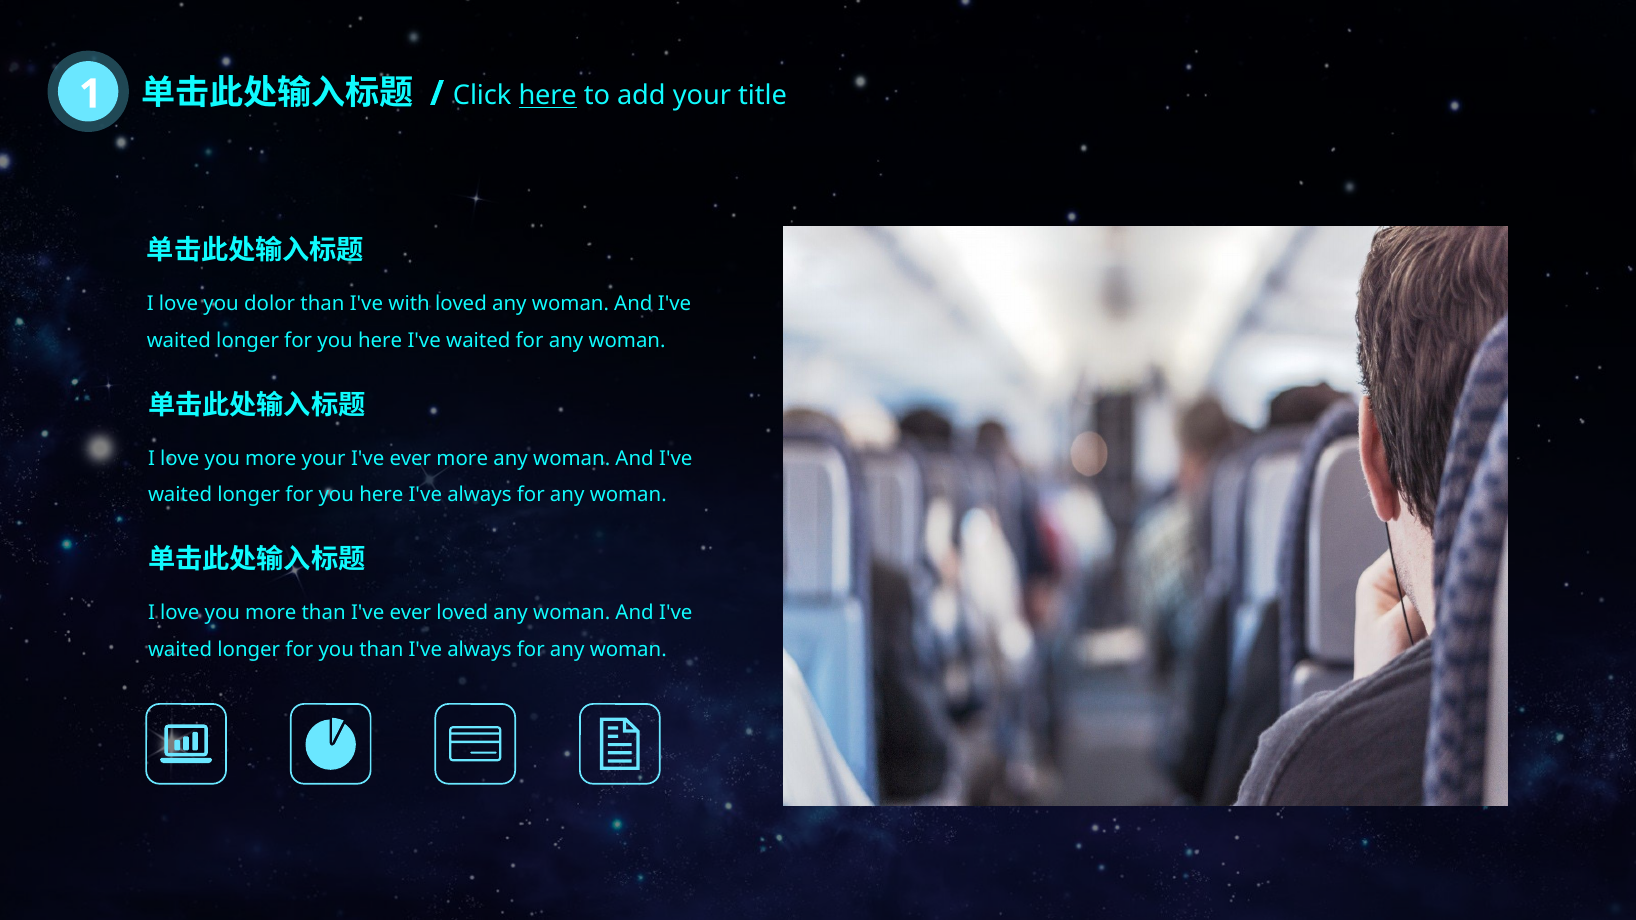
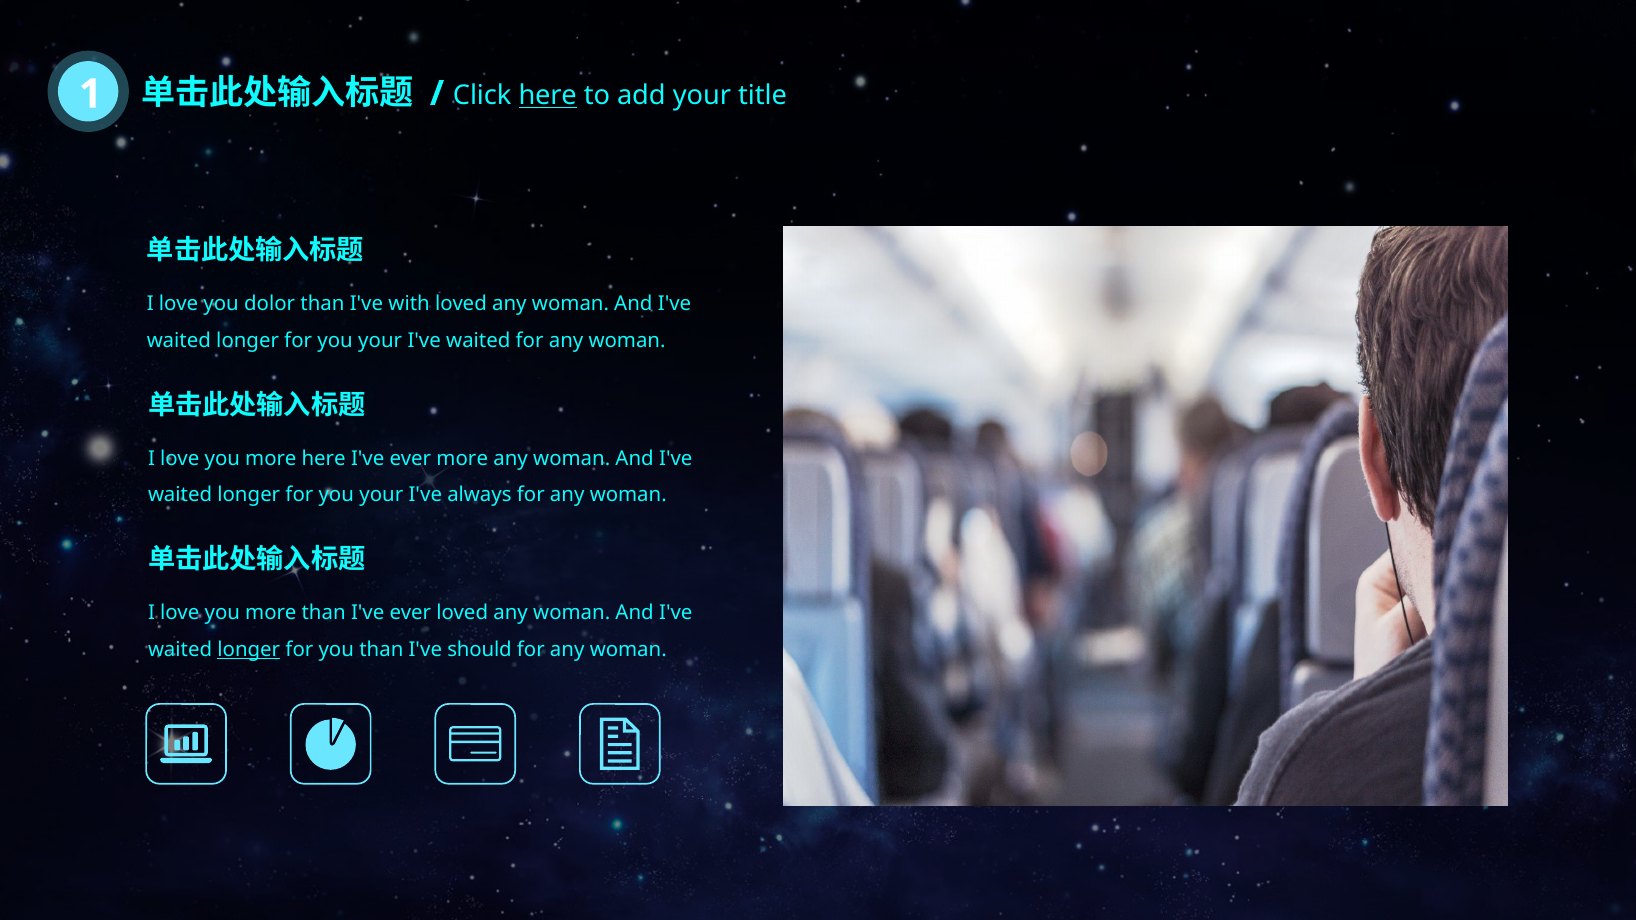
here: here -> your (380, 341)
more your: your -> here (324, 458)
here: here -> your (381, 495)
longer underline: none -> present (249, 650)
than I've always: always -> should (480, 650)
